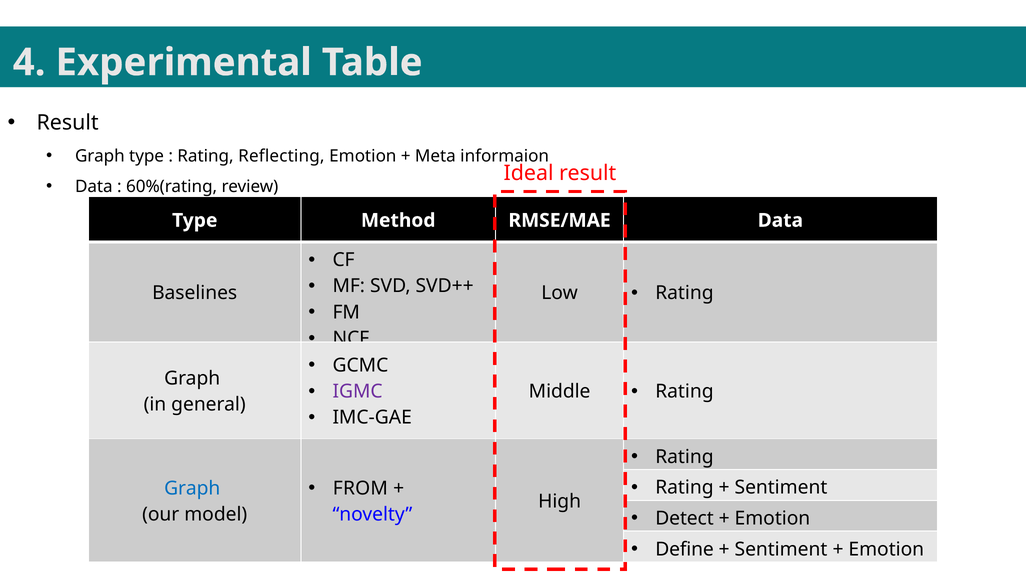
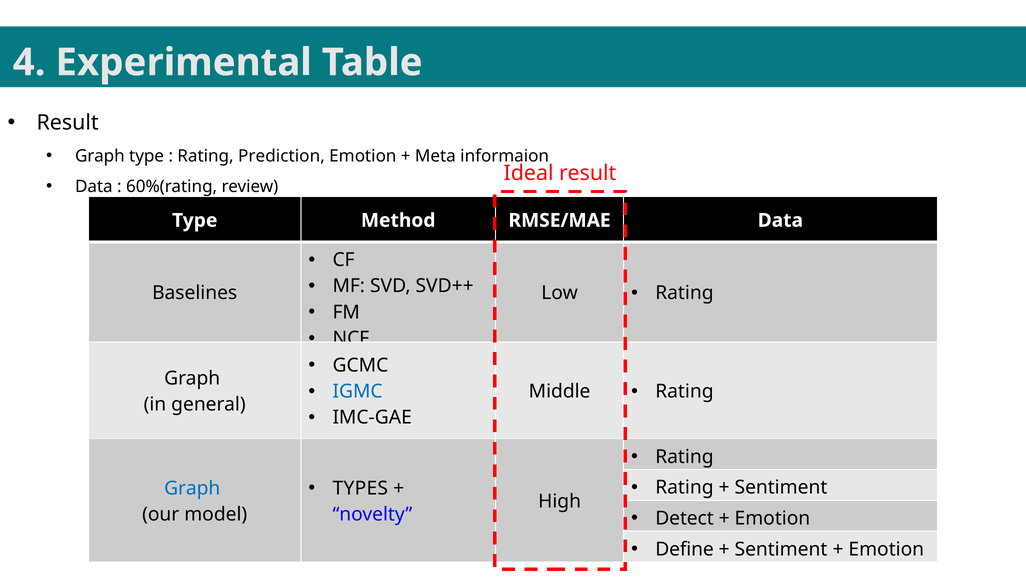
Reflecting: Reflecting -> Prediction (281, 156)
IGMC colour: purple -> blue (358, 392)
FROM: FROM -> TYPES (360, 488)
